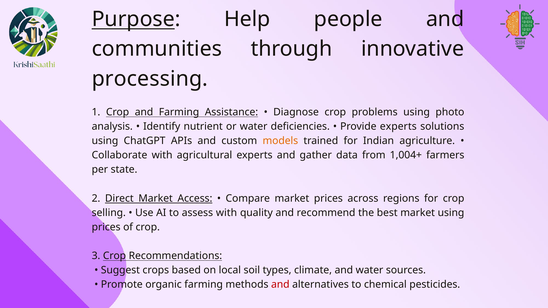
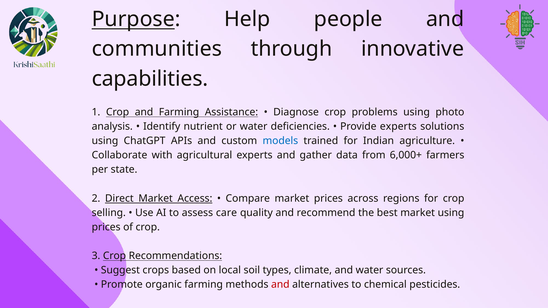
processing: processing -> capabilities (150, 79)
models colour: orange -> blue (280, 141)
1,004+: 1,004+ -> 6,000+ (406, 155)
assess with: with -> care (226, 213)
